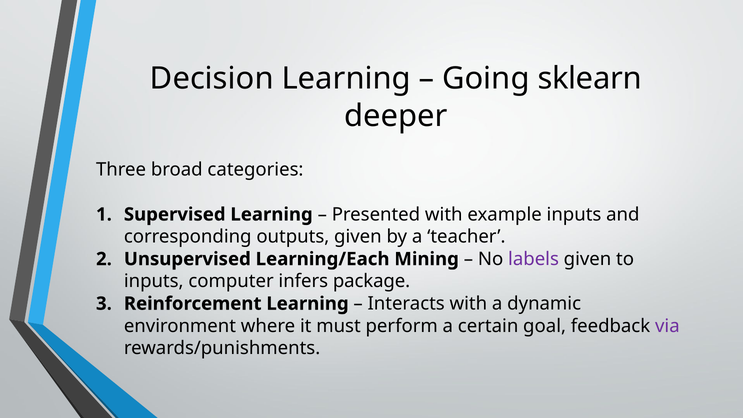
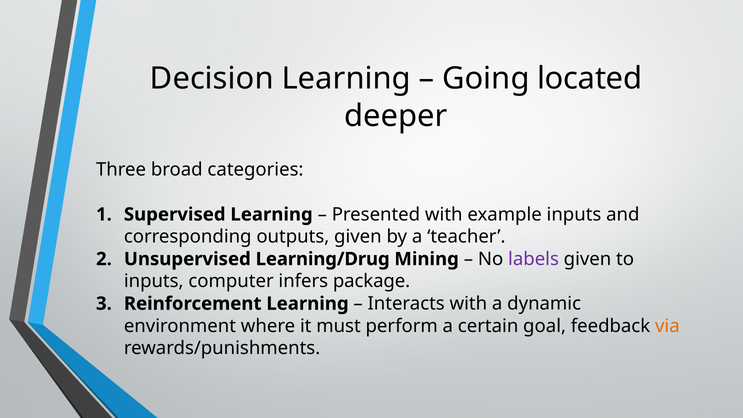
sklearn: sklearn -> located (590, 79)
Learning/Each: Learning/Each -> Learning/Drug (323, 259)
via colour: purple -> orange (667, 326)
